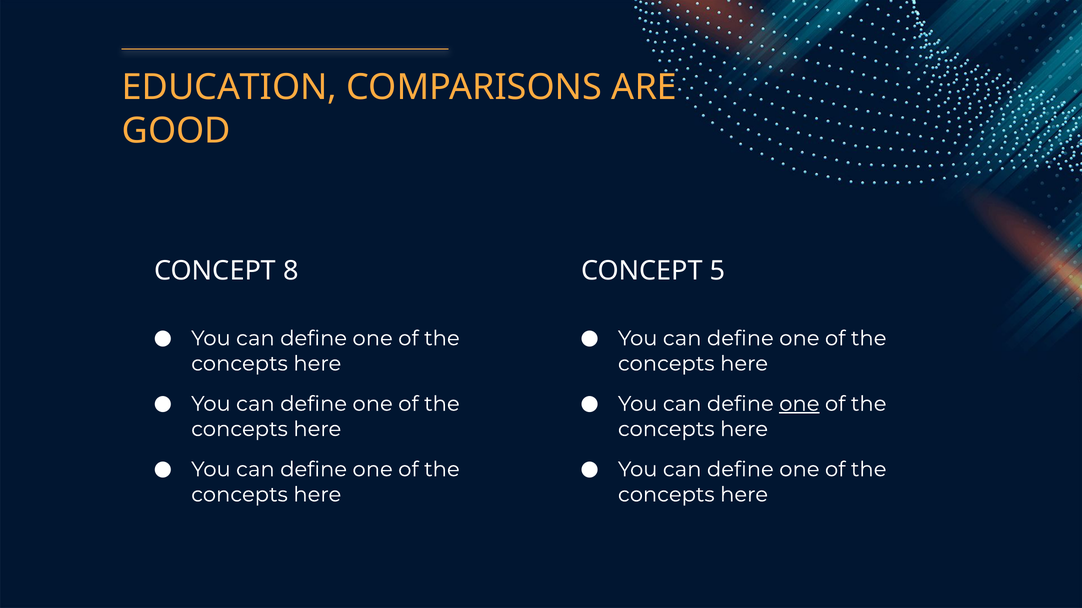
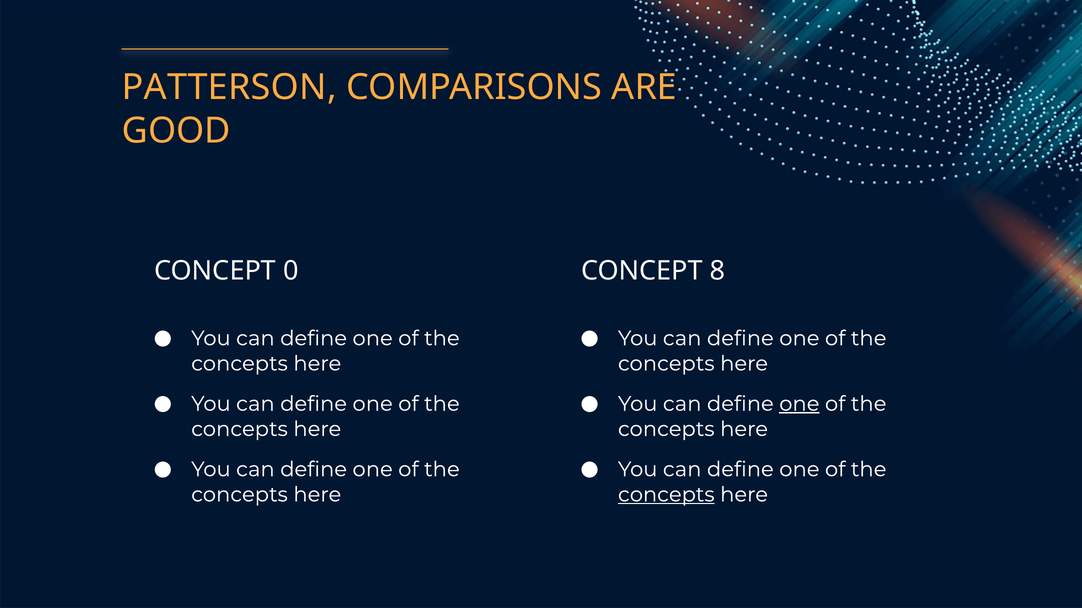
EDUCATION: EDUCATION -> PATTERSON (229, 88)
8: 8 -> 0 (291, 271)
5: 5 -> 8 (718, 271)
concepts underline: none -> present (666, 495)
